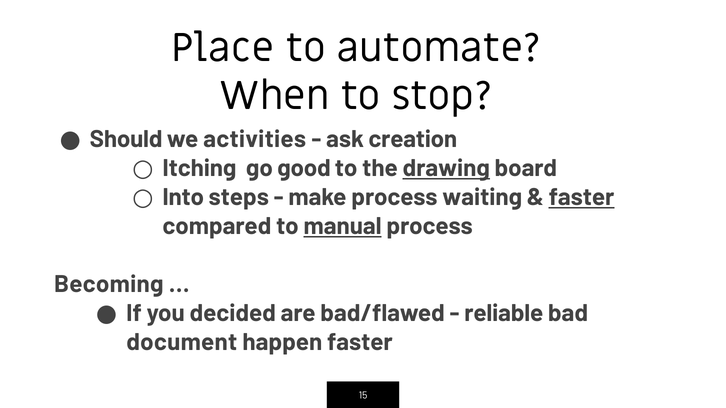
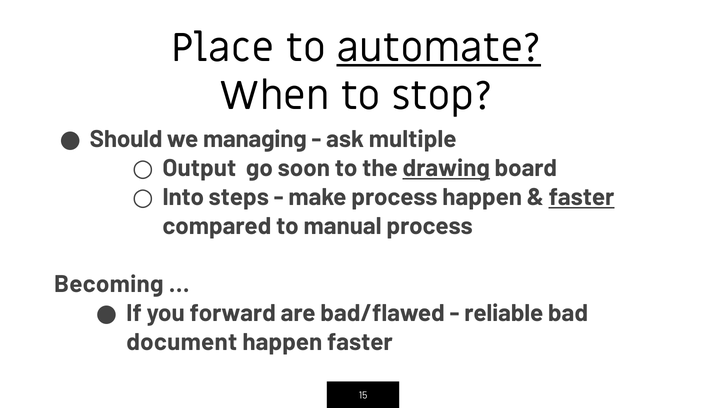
automate underline: none -> present (439, 48)
activities: activities -> managing (255, 139)
creation: creation -> multiple (413, 139)
Itching: Itching -> Output (199, 168)
good: good -> soon (304, 168)
process waiting: waiting -> happen (482, 197)
manual underline: present -> none (343, 226)
decided: decided -> forward (233, 314)
